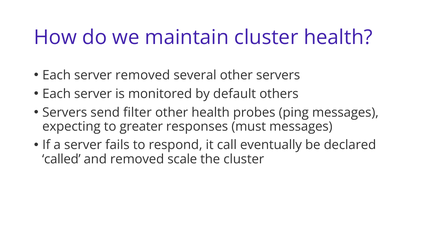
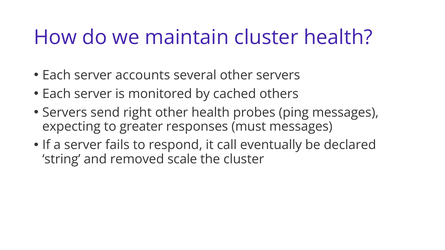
server removed: removed -> accounts (143, 75)
default: default -> cached (235, 94)
filter: filter -> right (137, 113)
called: called -> string (61, 159)
